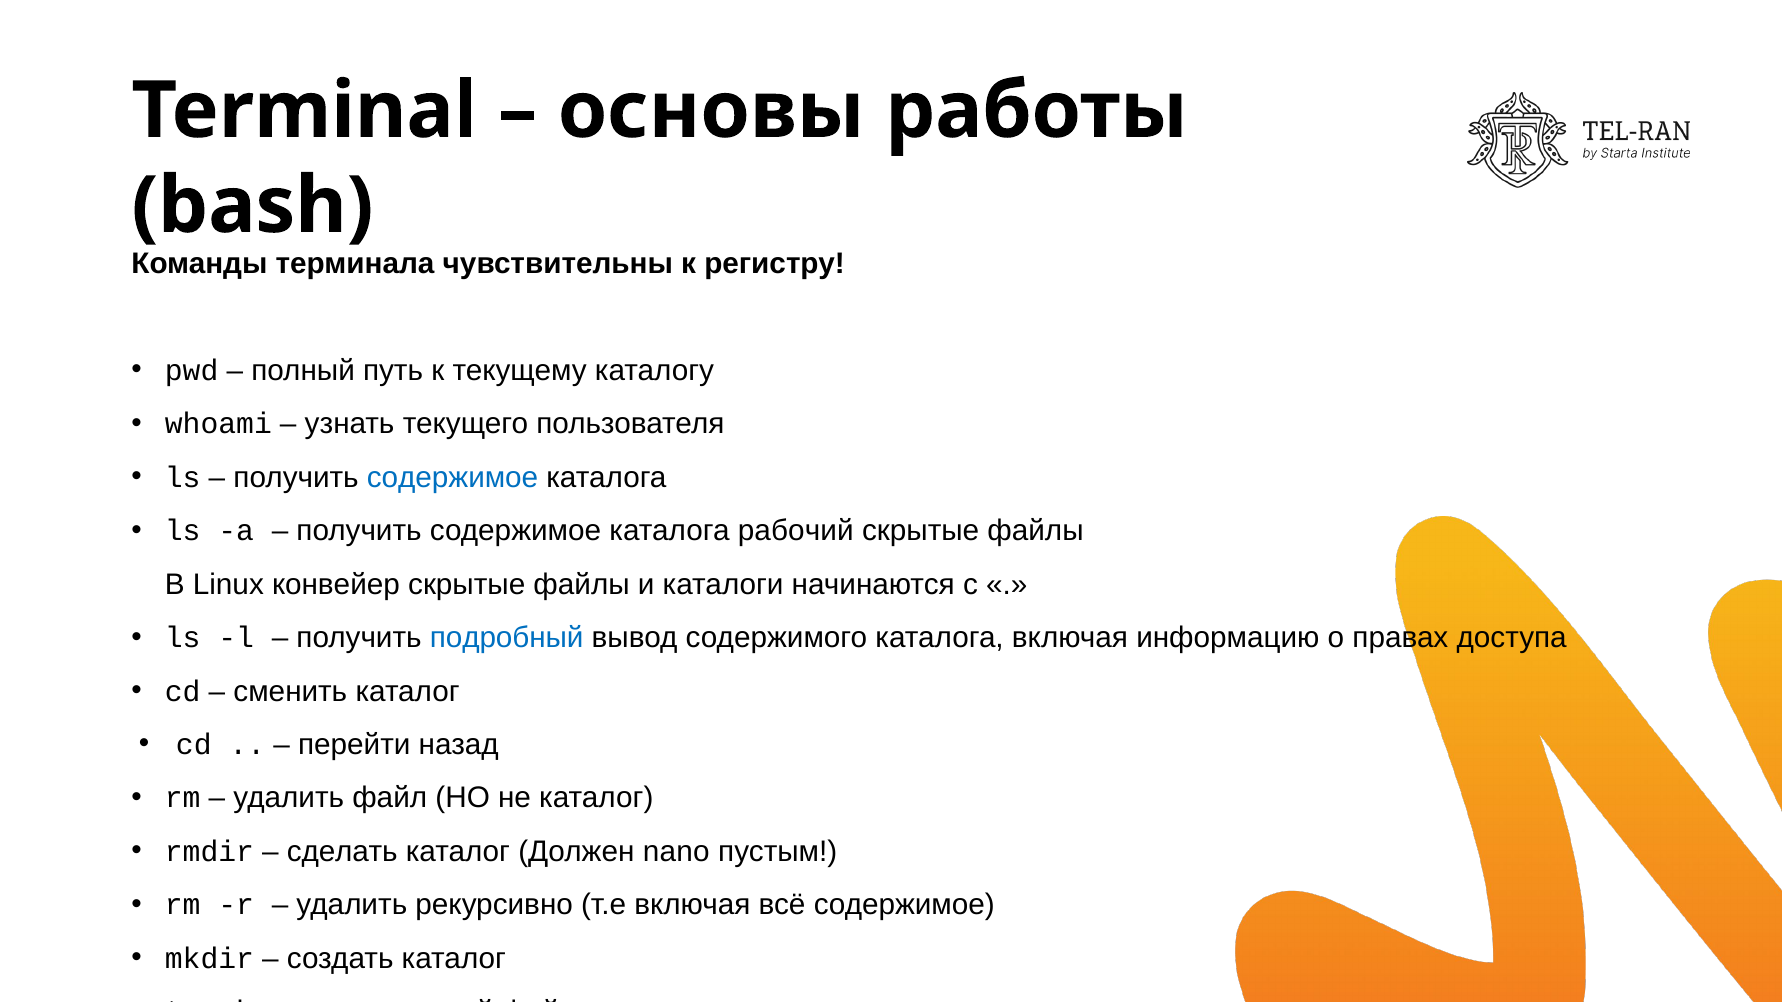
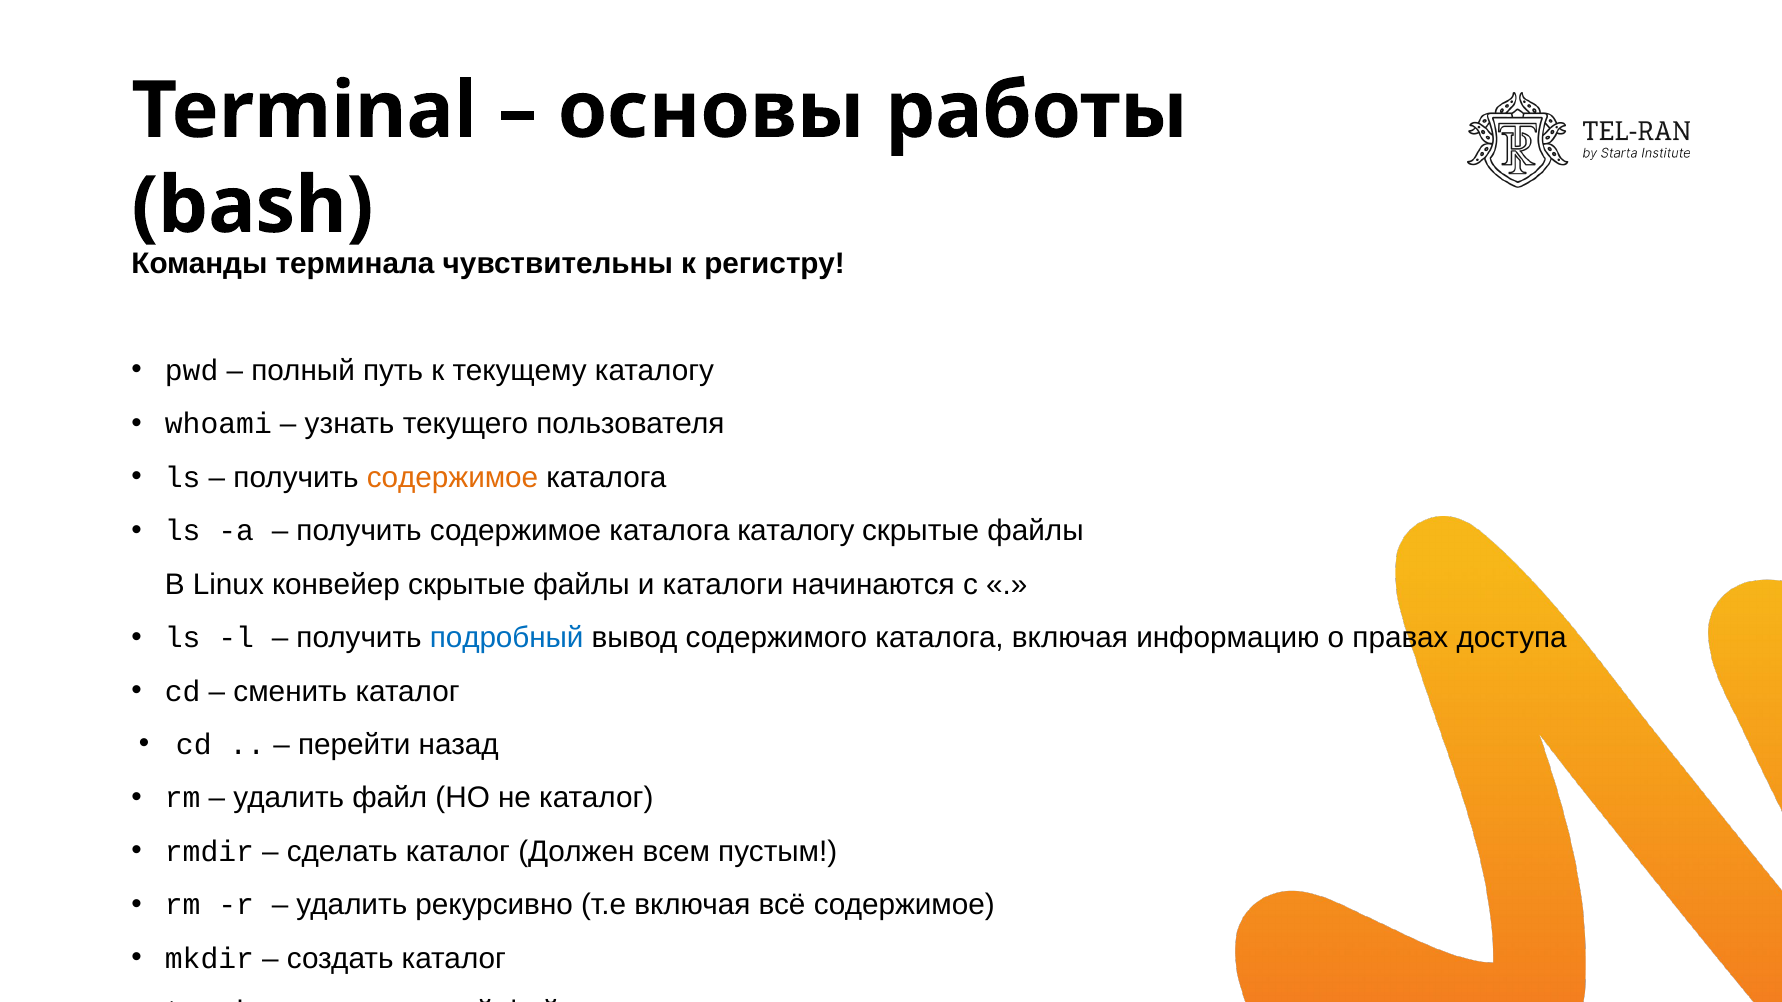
содержимое colour: blue -> orange (453, 478)
каталога рабочий: рабочий -> каталогу (796, 531)
nano: nano -> всем (676, 852)
